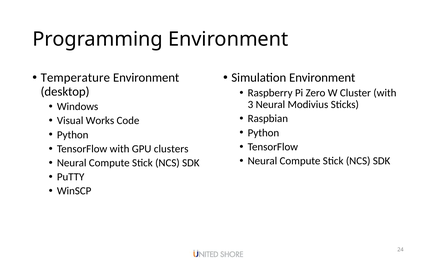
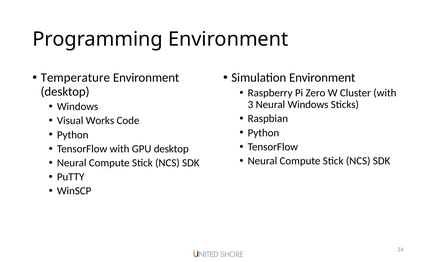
Neural Modivius: Modivius -> Windows (308, 104)
GPU clusters: clusters -> desktop (171, 149)
